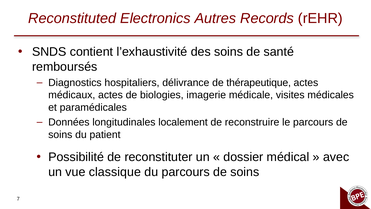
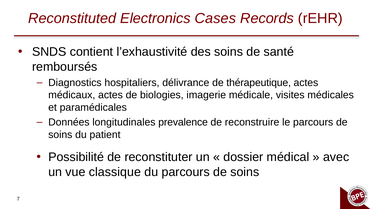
Autres: Autres -> Cases (215, 18)
localement: localement -> prevalence (183, 122)
